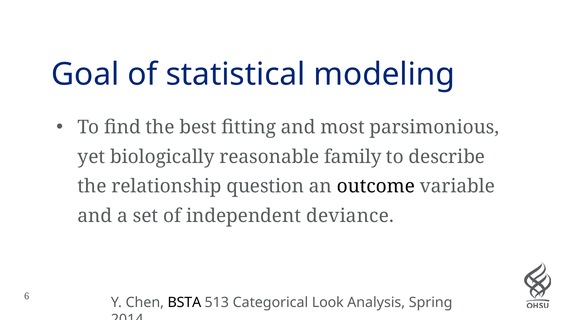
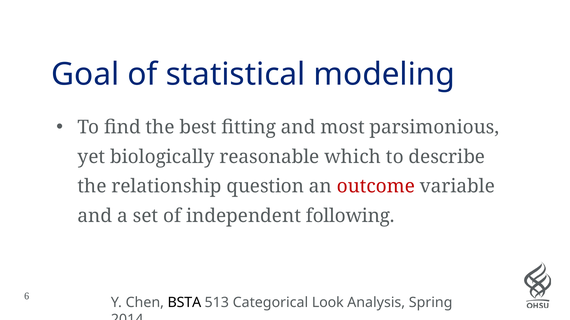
family: family -> which (353, 157)
outcome colour: black -> red (376, 187)
deviance: deviance -> following (350, 216)
